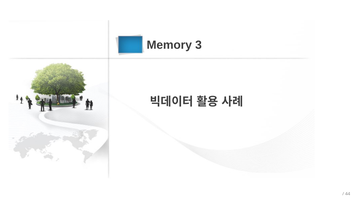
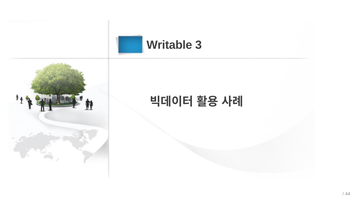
Memory: Memory -> Writable (169, 45)
